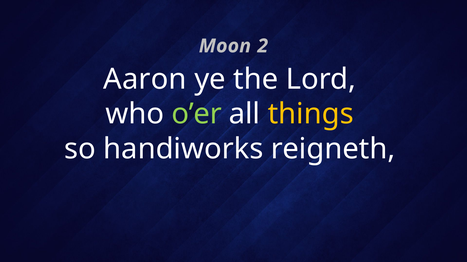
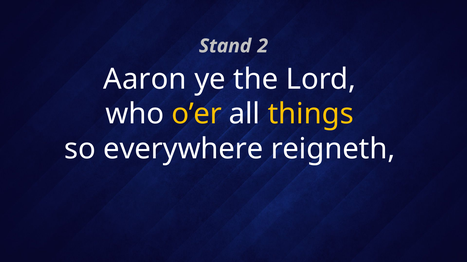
Moon: Moon -> Stand (225, 46)
o’er colour: light green -> yellow (197, 114)
handiworks: handiworks -> everywhere (183, 149)
